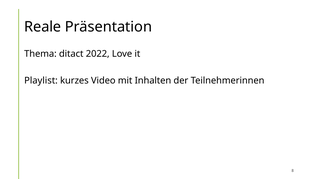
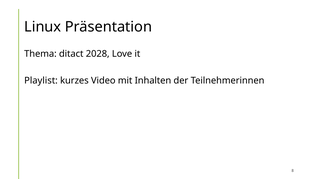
Reale: Reale -> Linux (43, 27)
2022: 2022 -> 2028 (98, 54)
